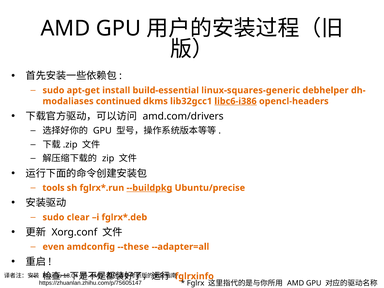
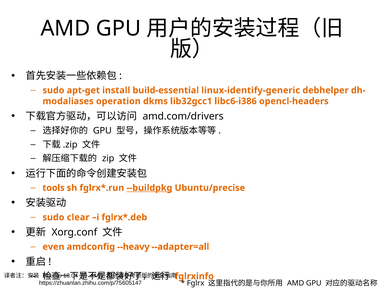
linux-squares-generic: linux-squares-generic -> linux-identify-generic (251, 90)
continued: continued -> operation (118, 101)
libc6-i386 underline: present -> none (236, 101)
--these: --these -> --heavy (133, 247)
